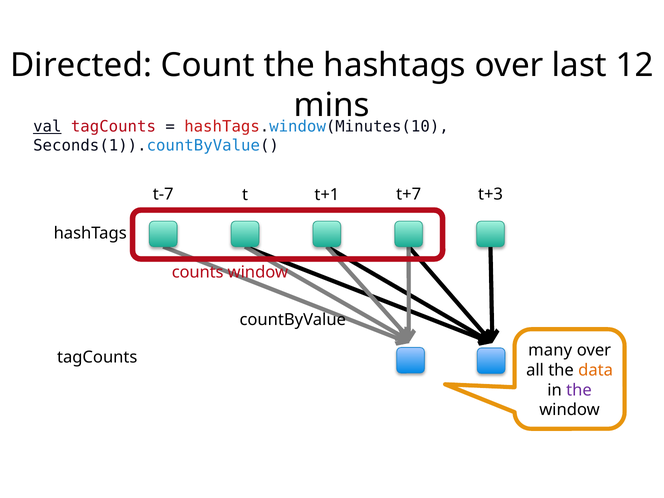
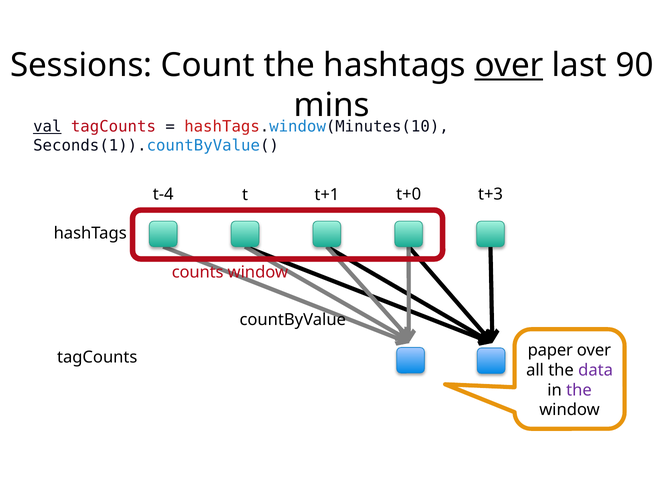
Directed: Directed -> Sessions (81, 65)
over underline: none -> present (509, 65)
12: 12 -> 90 (635, 65)
t-7: t-7 -> t-4 (163, 194)
t+7: t+7 -> t+0 (409, 194)
many: many -> paper (550, 350)
data colour: orange -> purple (596, 370)
